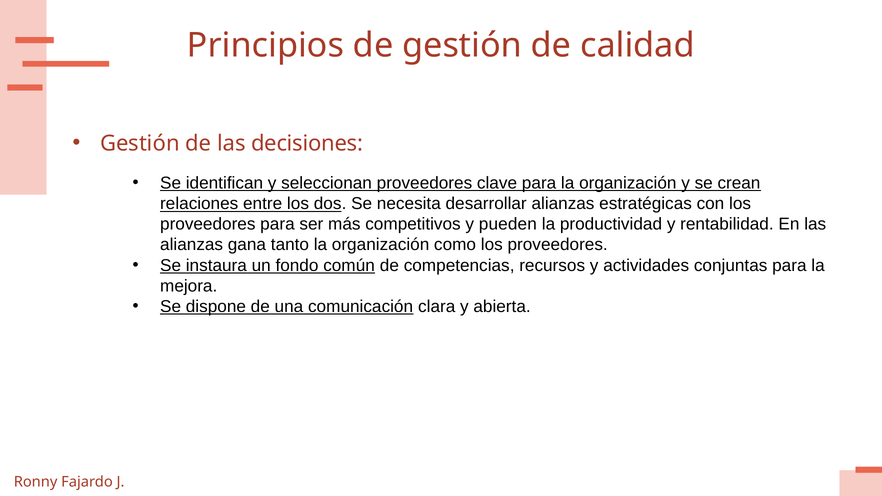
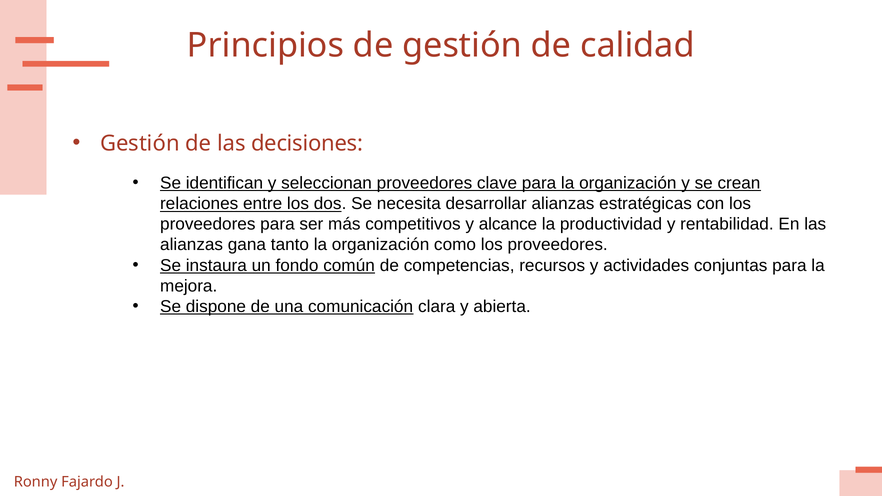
pueden: pueden -> alcance (508, 224)
